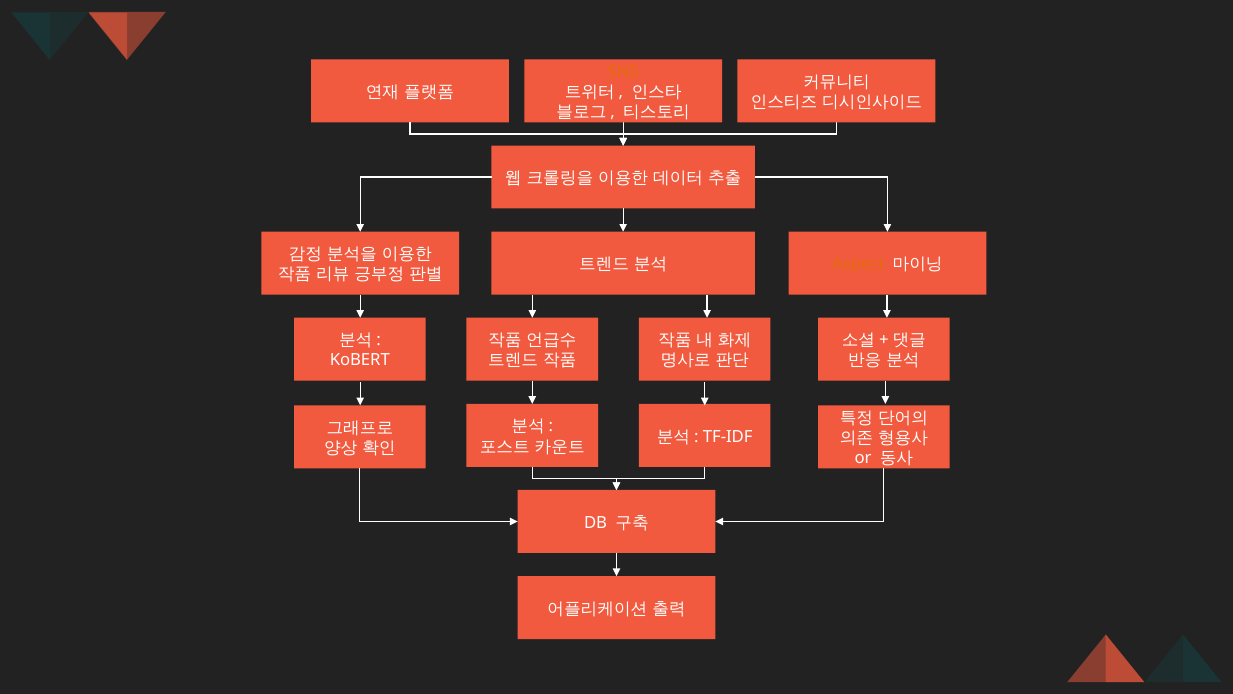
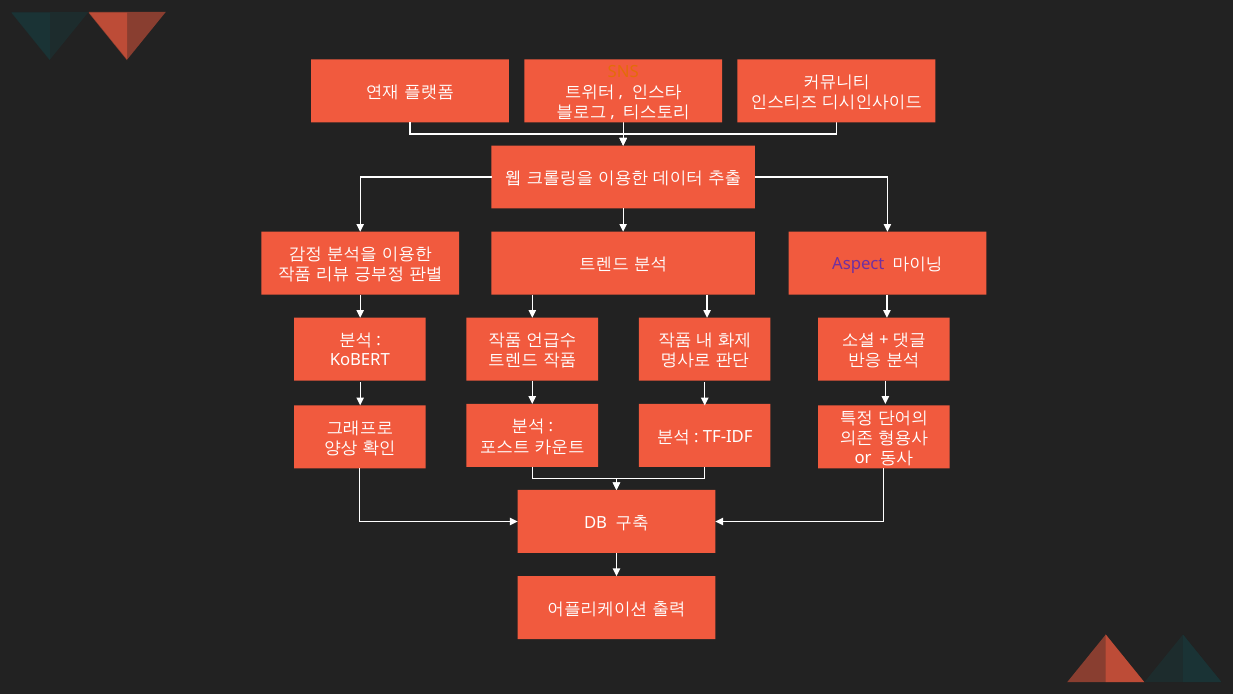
Aspect colour: orange -> purple (858, 264)
